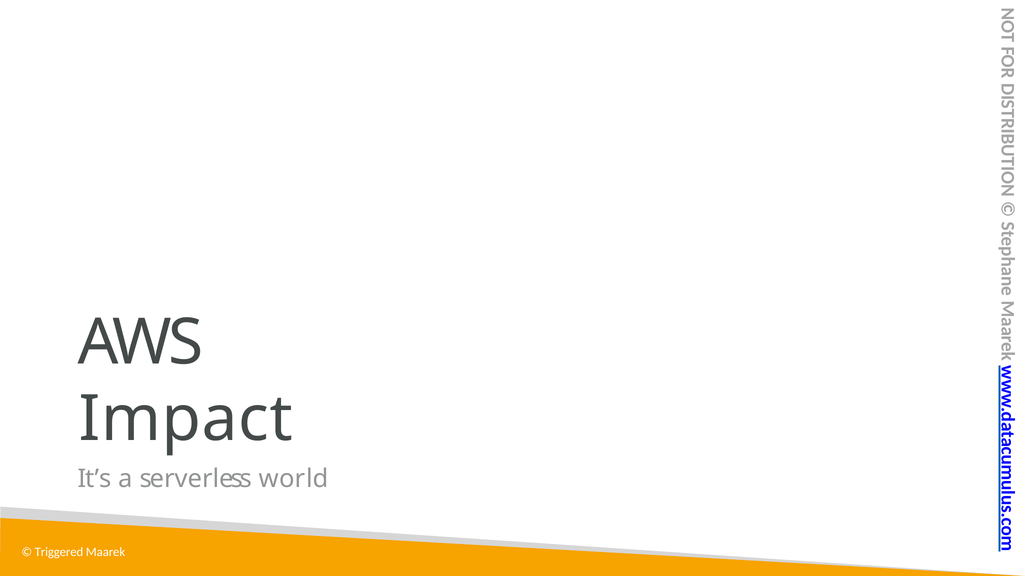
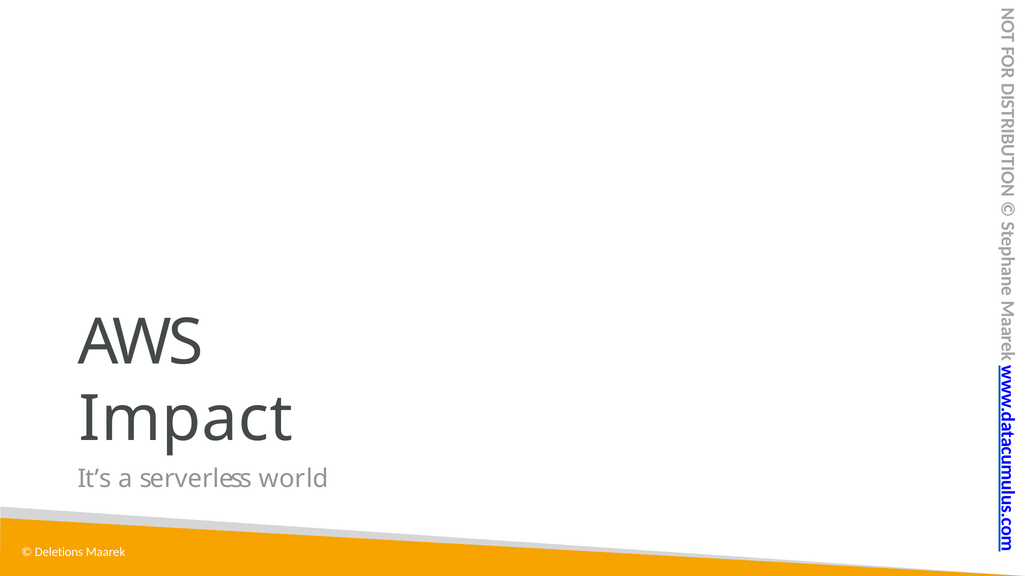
Triggered: Triggered -> Deletions (59, 553)
